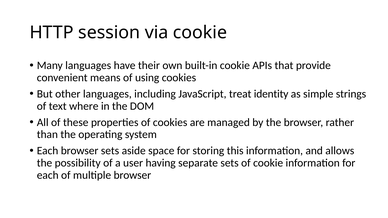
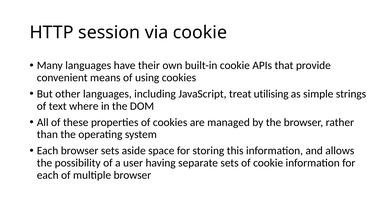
identity: identity -> utilising (271, 94)
